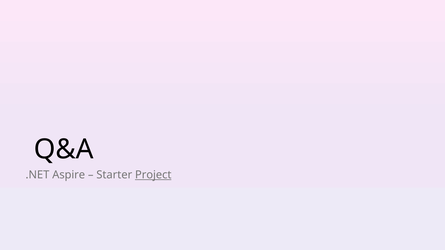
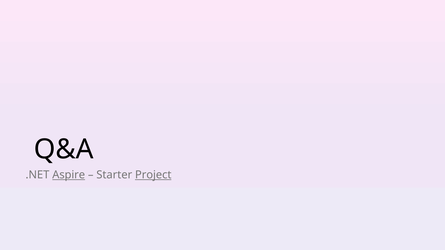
Aspire underline: none -> present (69, 175)
